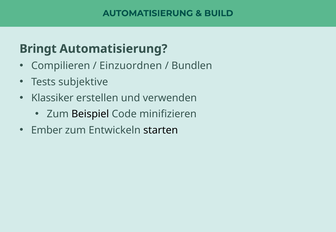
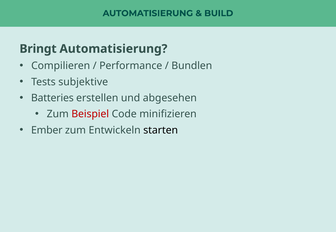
Einzuordnen: Einzuordnen -> Performance (131, 66)
Klassiker: Klassiker -> Batteries (52, 98)
verwenden: verwenden -> abgesehen (170, 98)
Beispiel colour: black -> red (90, 114)
